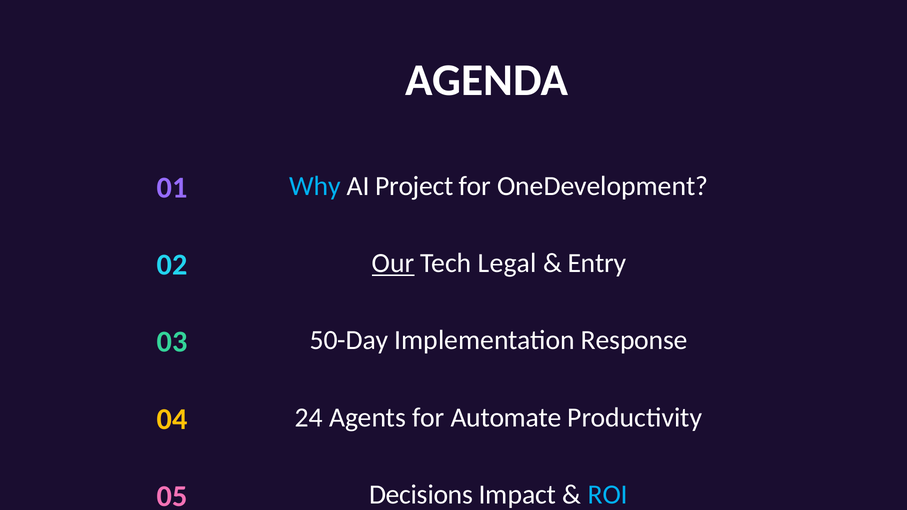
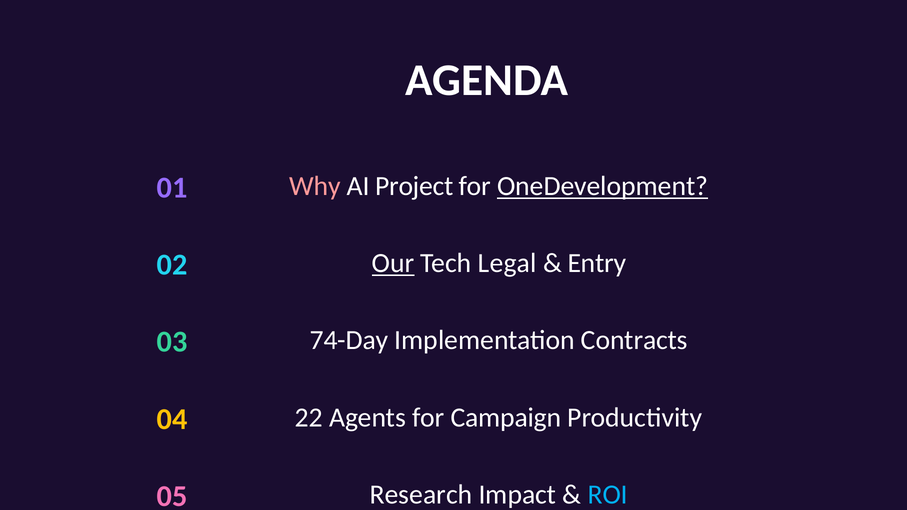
Why colour: light blue -> pink (315, 186)
OneDevelopment underline: none -> present (603, 186)
50-Day: 50-Day -> 74-Day (349, 340)
Response: Response -> Contracts (634, 340)
24: 24 -> 22 (309, 418)
Automate: Automate -> Campaign (506, 418)
Decisions: Decisions -> Research (421, 495)
